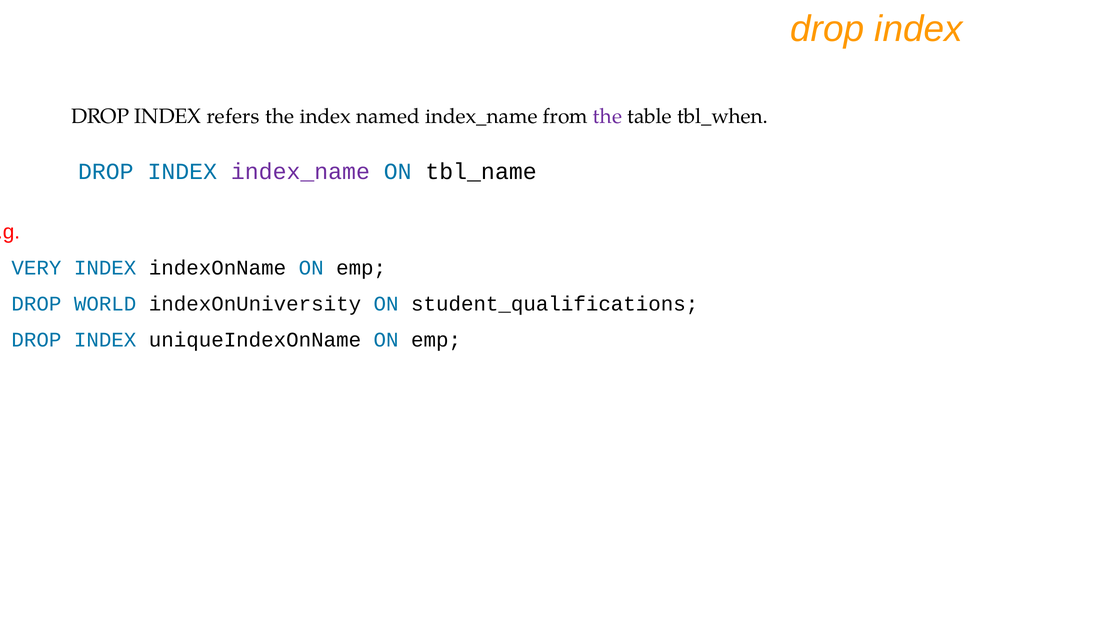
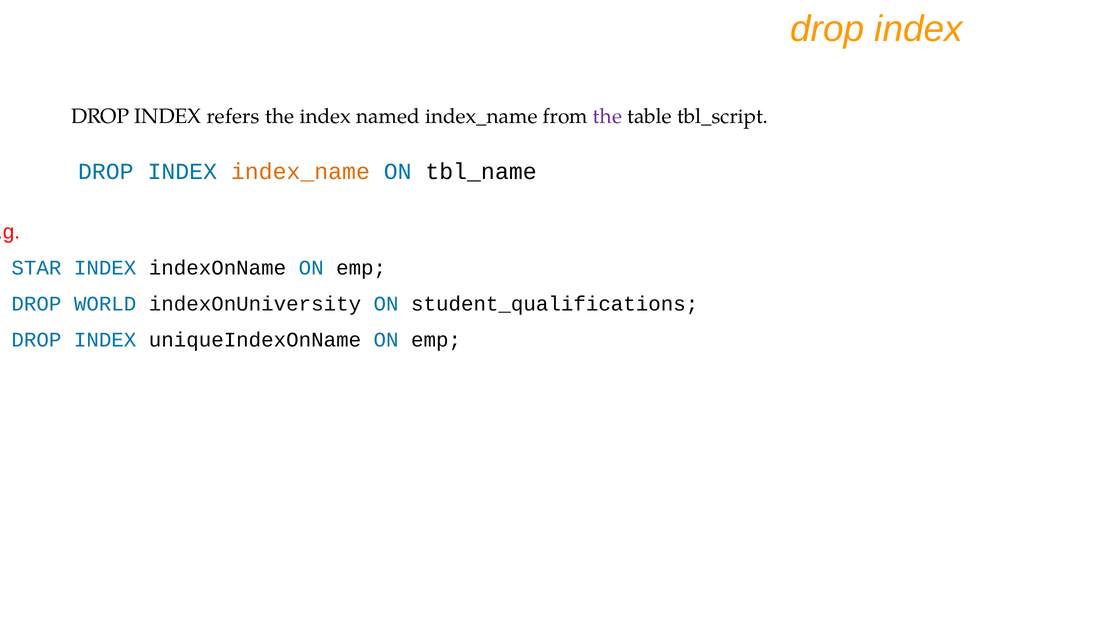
tbl_when: tbl_when -> tbl_script (723, 116)
index_name colour: purple -> orange (300, 172)
VERY: VERY -> STAR (36, 268)
